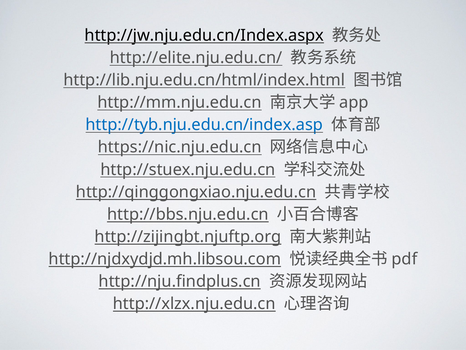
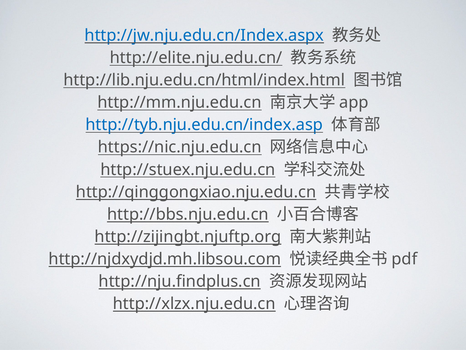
http://jw.nju.edu.cn/Index.aspx colour: black -> blue (204, 35)
